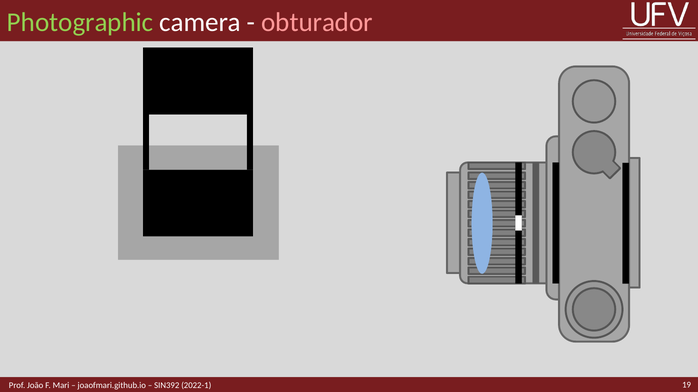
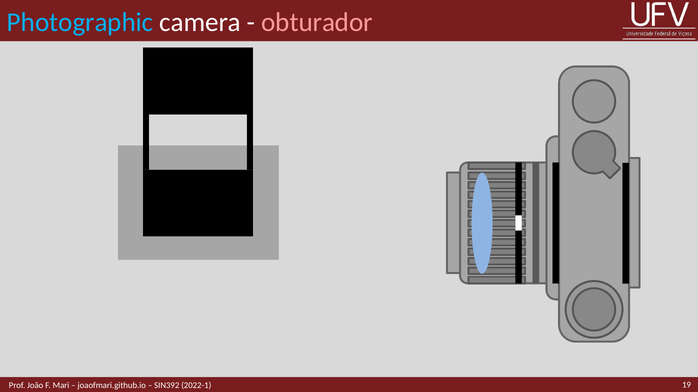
Photographic colour: light green -> light blue (80, 22)
